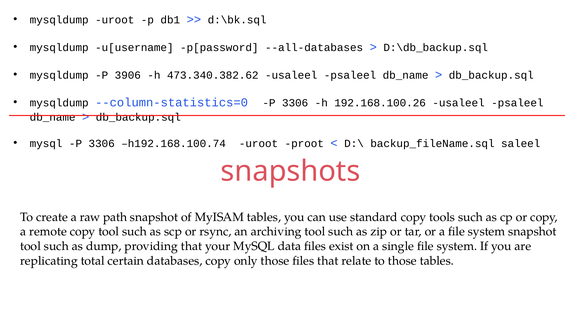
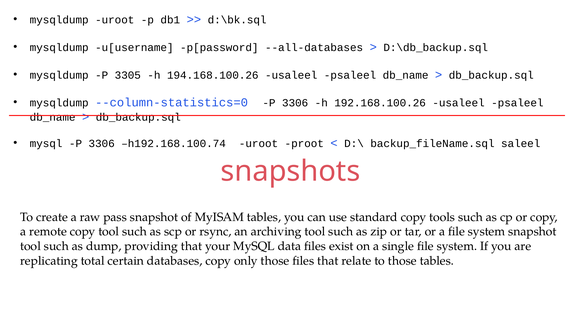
3906: 3906 -> 3305 (128, 75)
473.340.382.62: 473.340.382.62 -> 194.168.100.26 (213, 75)
path: path -> pass (115, 217)
